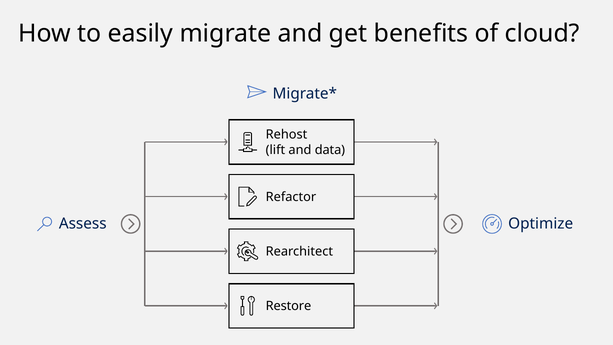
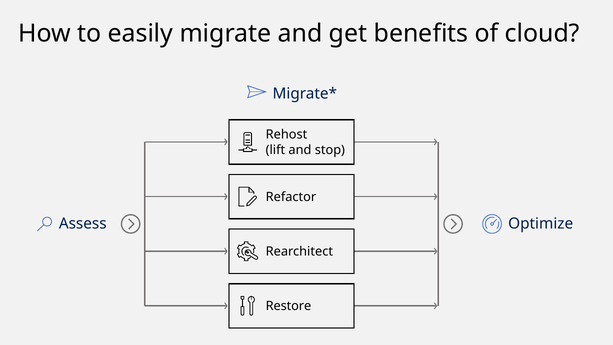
data: data -> stop (330, 150)
